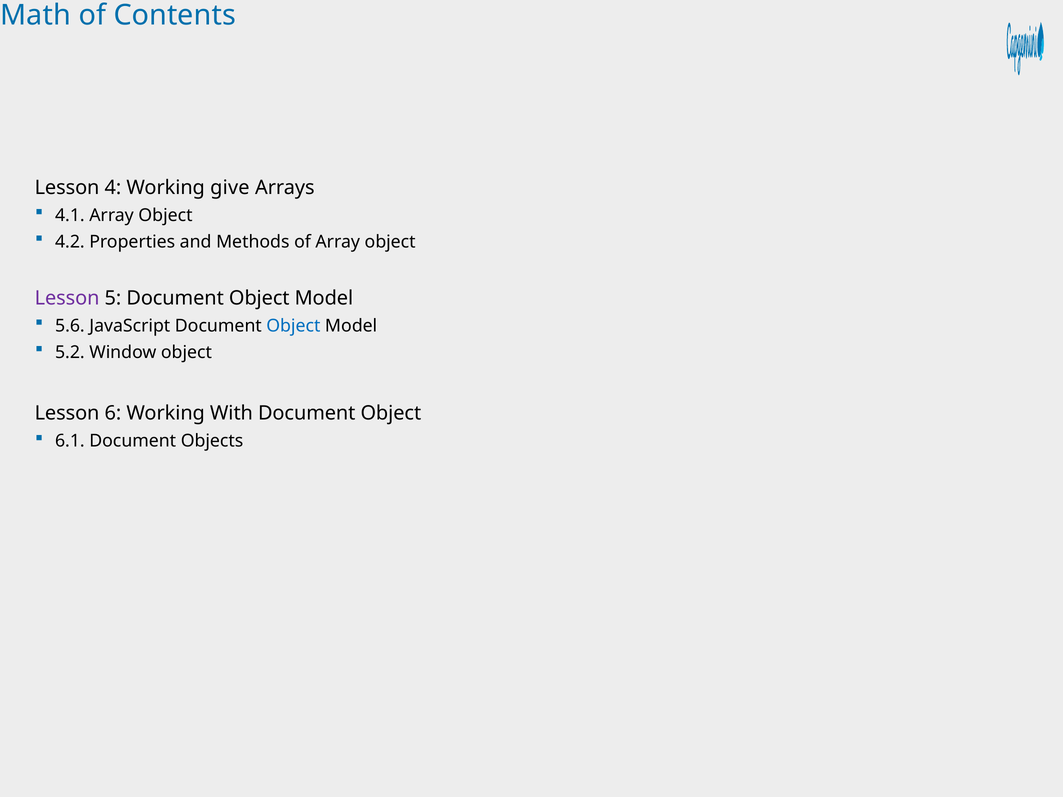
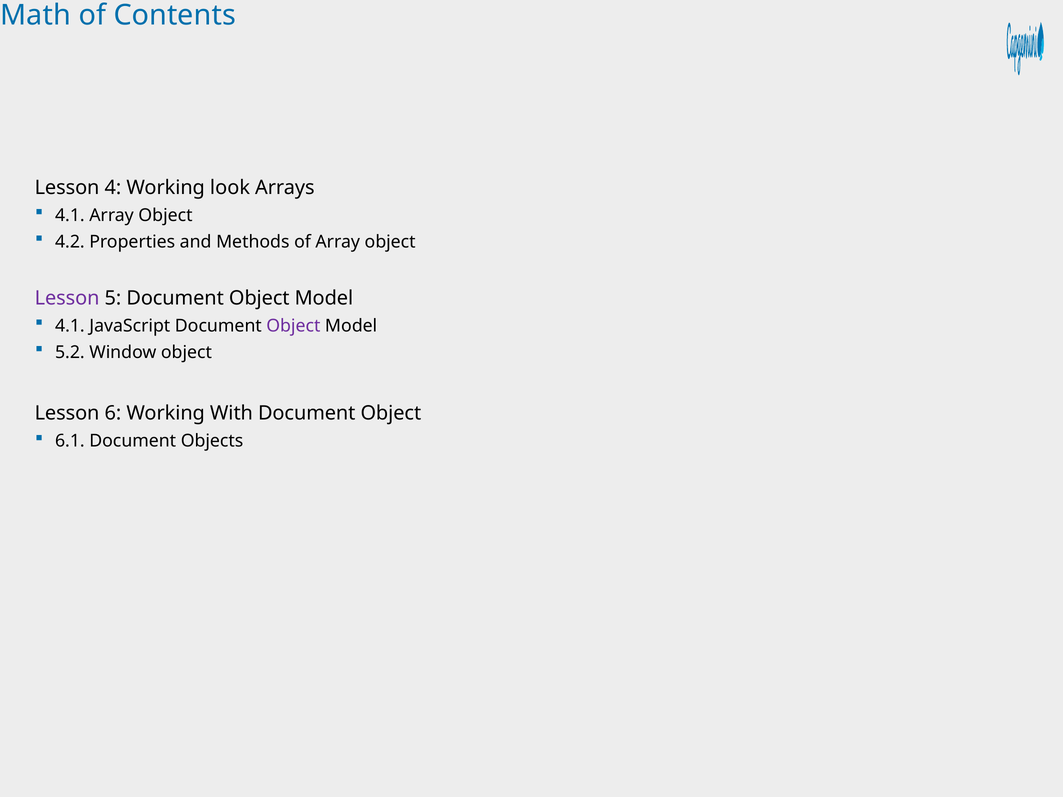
give: give -> look (230, 188)
5.6: 5.6 -> 4.1 (70, 326)
Object colour: blue -> purple (293, 326)
